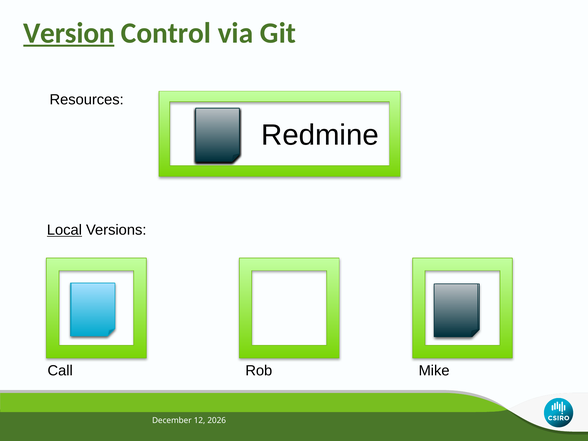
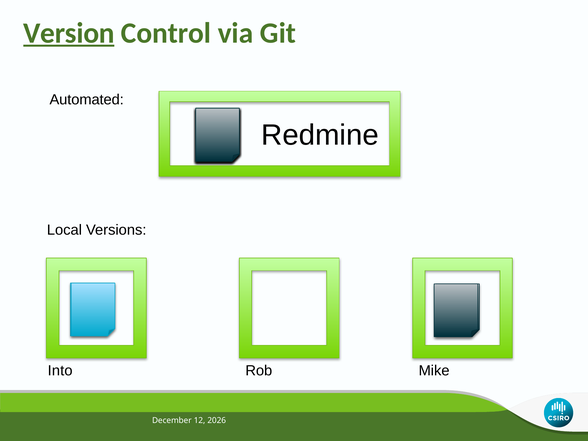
Resources: Resources -> Automated (87, 100)
Local underline: present -> none (64, 230)
Call: Call -> Into (60, 371)
